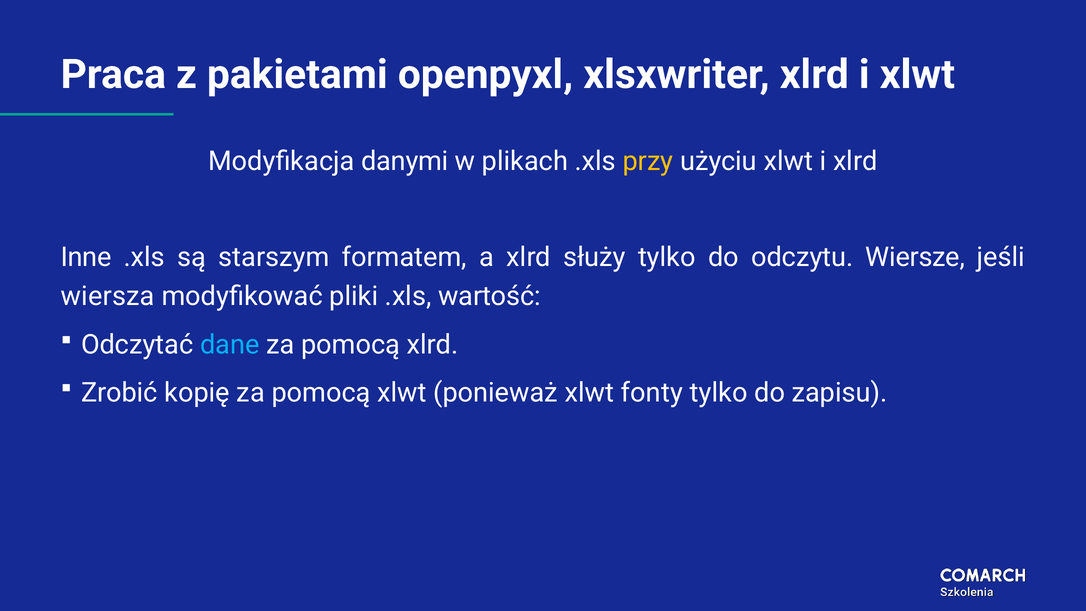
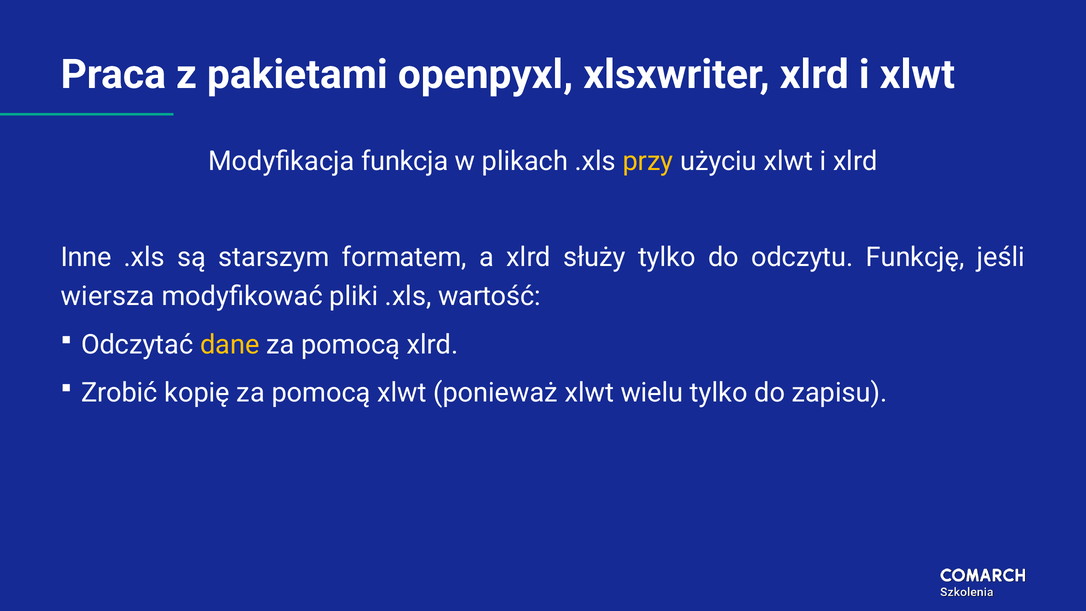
danymi: danymi -> funkcja (405, 161)
Wiersze: Wiersze -> Funkcję (915, 257)
dane colour: light blue -> yellow (230, 345)
fonty: fonty -> wielu (652, 393)
